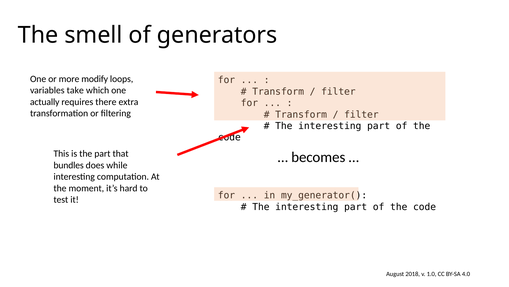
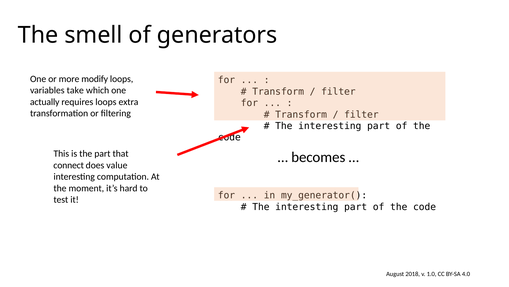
requires there: there -> loops (106, 102)
bundles: bundles -> connect (69, 165)
while: while -> value (117, 165)
